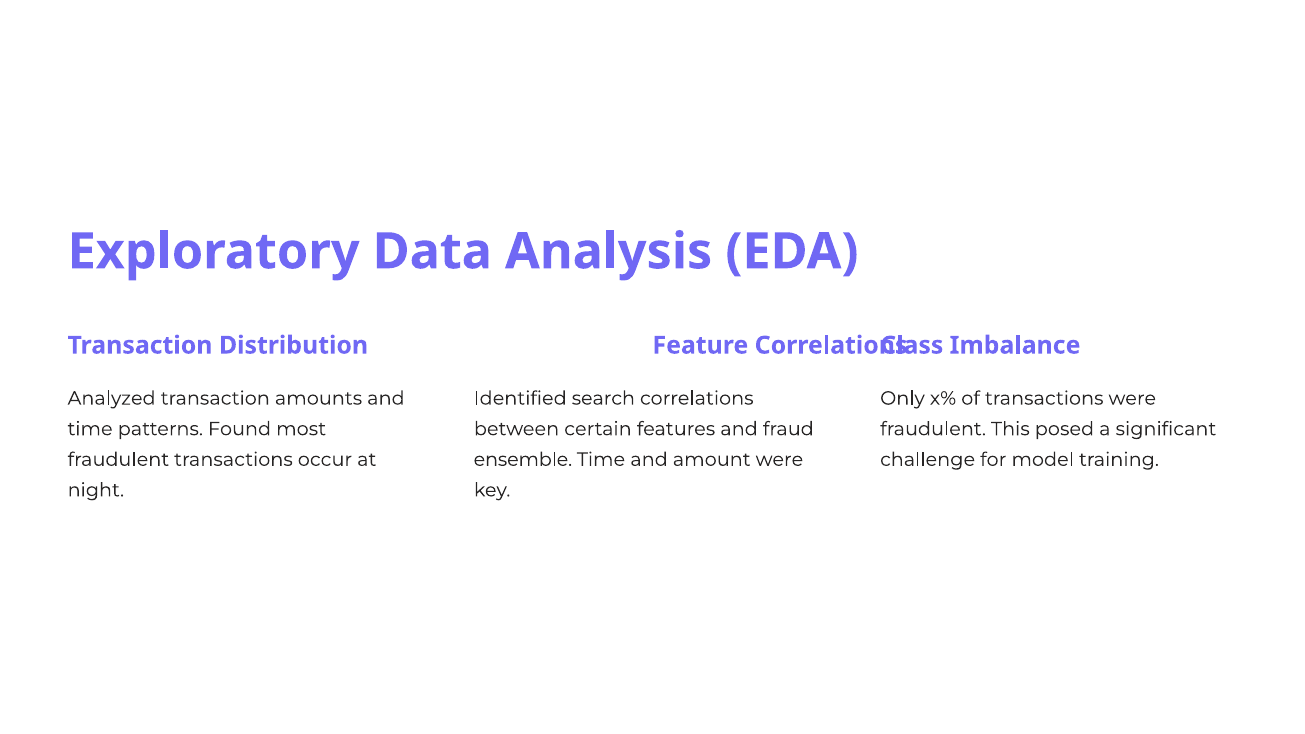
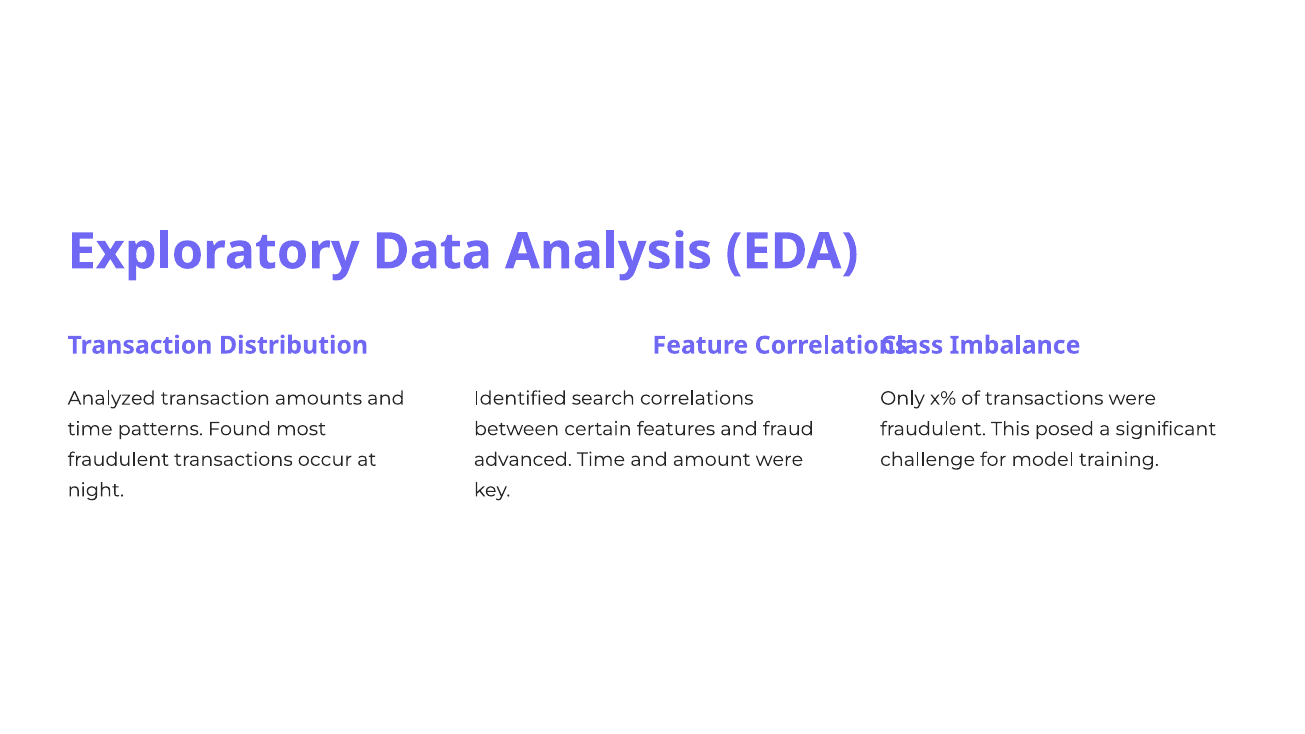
ensemble: ensemble -> advanced (523, 460)
